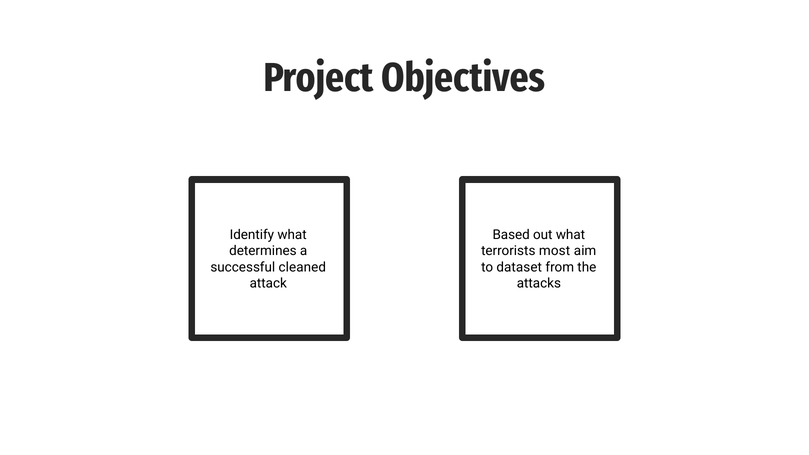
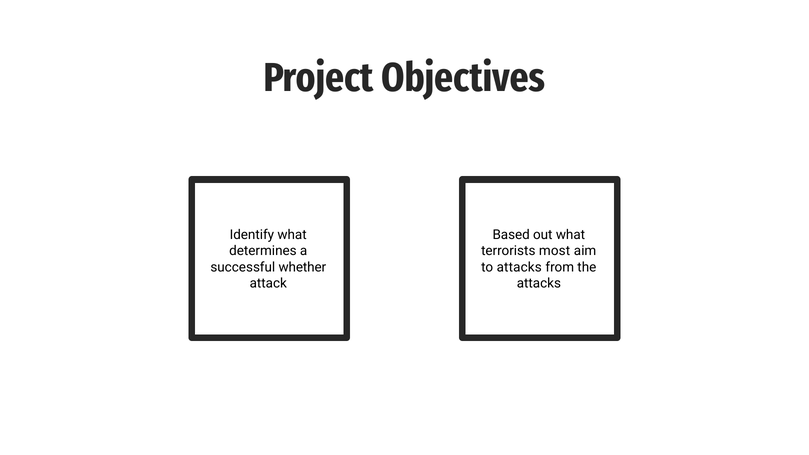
cleaned: cleaned -> whether (302, 267)
to dataset: dataset -> attacks (519, 267)
